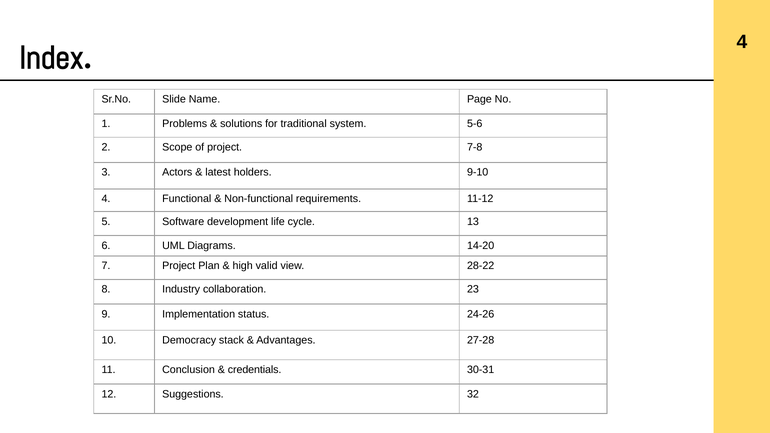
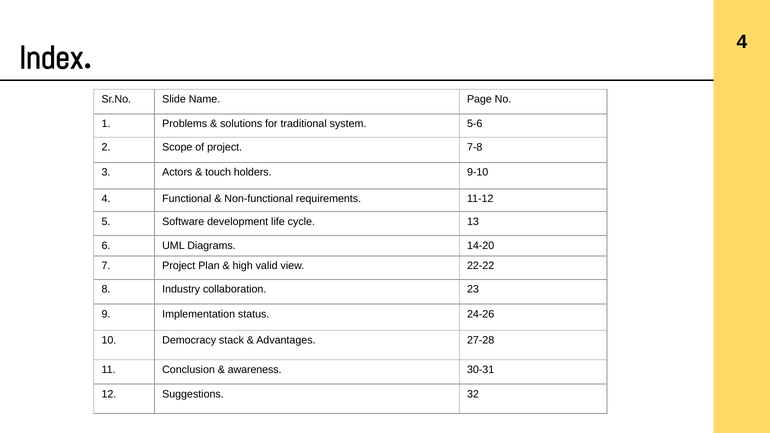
latest: latest -> touch (218, 173)
28-22: 28-22 -> 22-22 (481, 266)
credentials: credentials -> awareness (255, 370)
